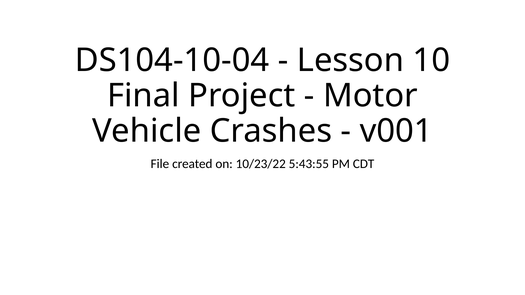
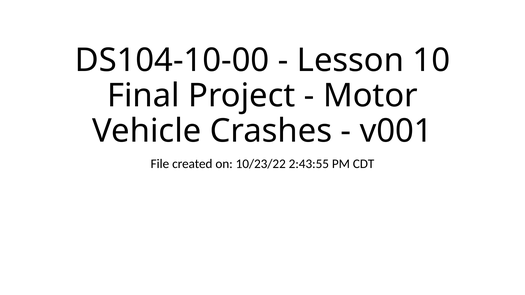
DS104-10-04: DS104-10-04 -> DS104-10-00 (172, 60)
5:43:55: 5:43:55 -> 2:43:55 (309, 164)
